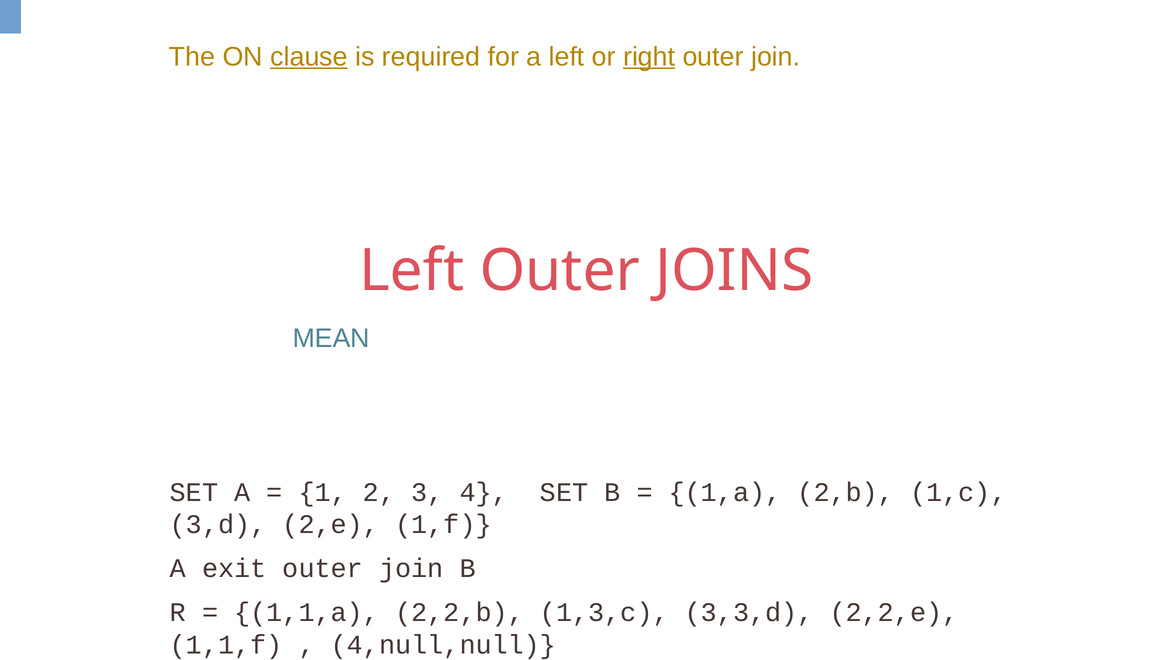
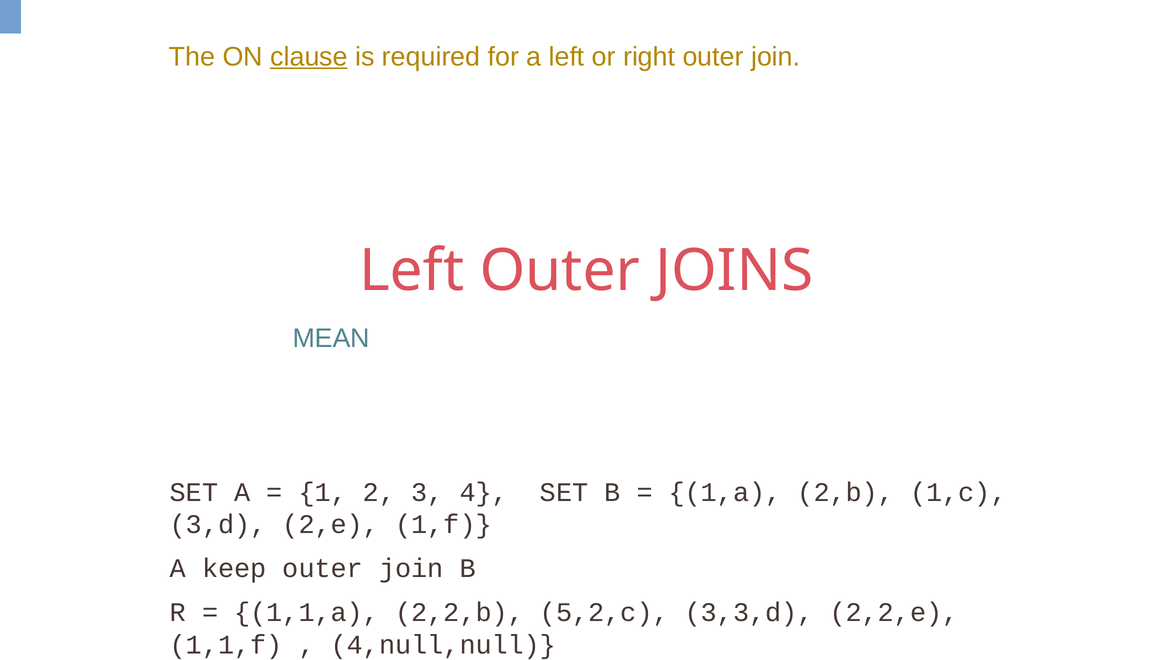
right underline: present -> none (649, 57)
exit: exit -> keep (234, 568)
1,3,c: 1,3,c -> 5,2,c (604, 612)
